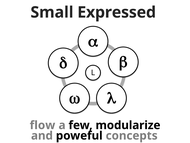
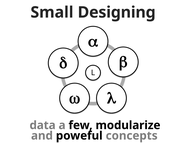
Expressed: Expressed -> Designing (117, 12)
flow: flow -> data (43, 125)
